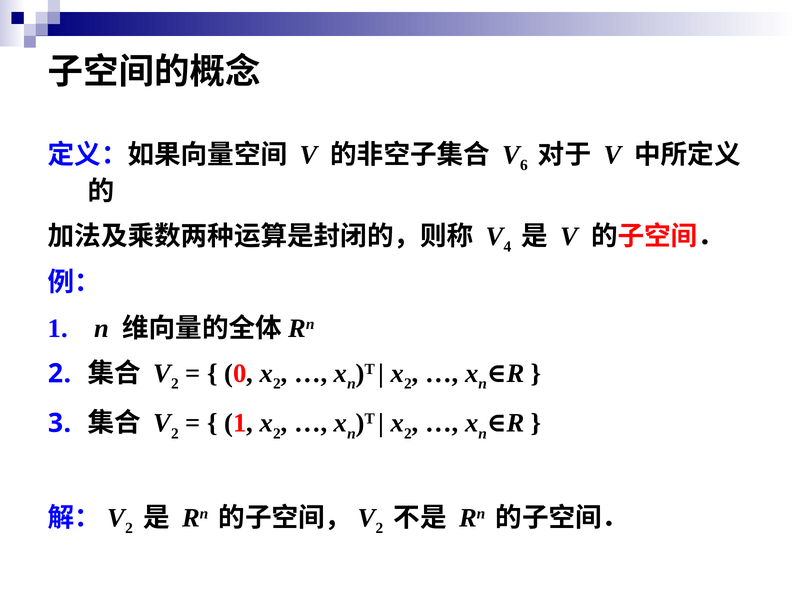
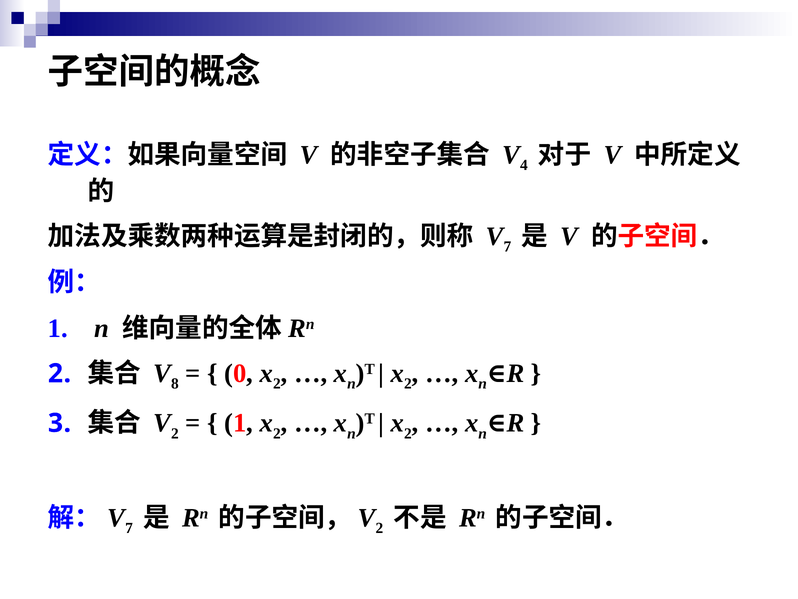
6: 6 -> 4 (524, 165)
V 4: 4 -> 7 (507, 247)
2: 2 -> 8 (175, 384)
2: 2 -> 7 (129, 528)
